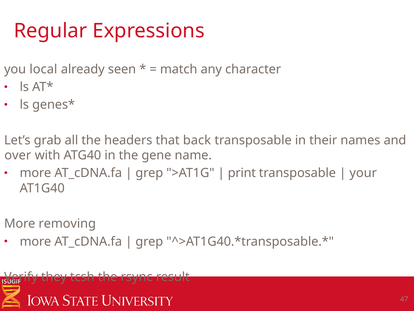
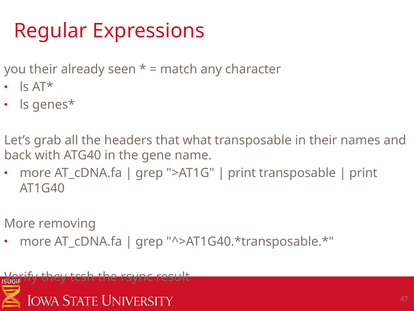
you local: local -> their (43, 69)
back: back -> what (197, 140)
over: over -> back (18, 155)
your: your -> print (363, 173)
